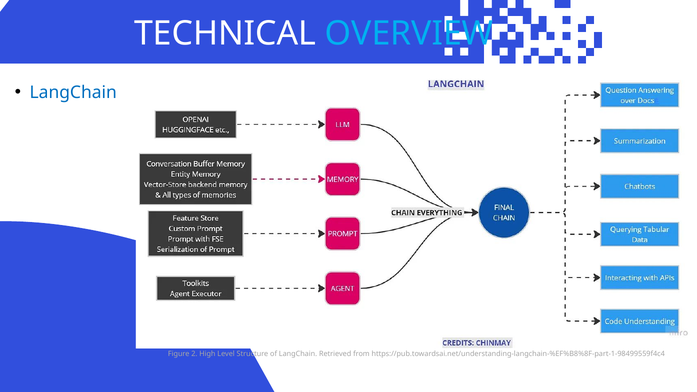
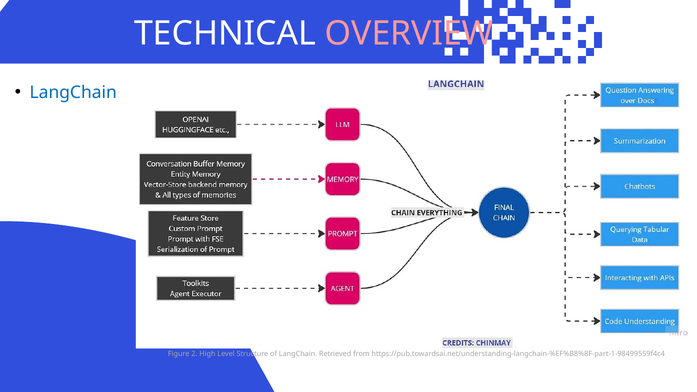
OVERVIEW colour: light blue -> pink (409, 33)
